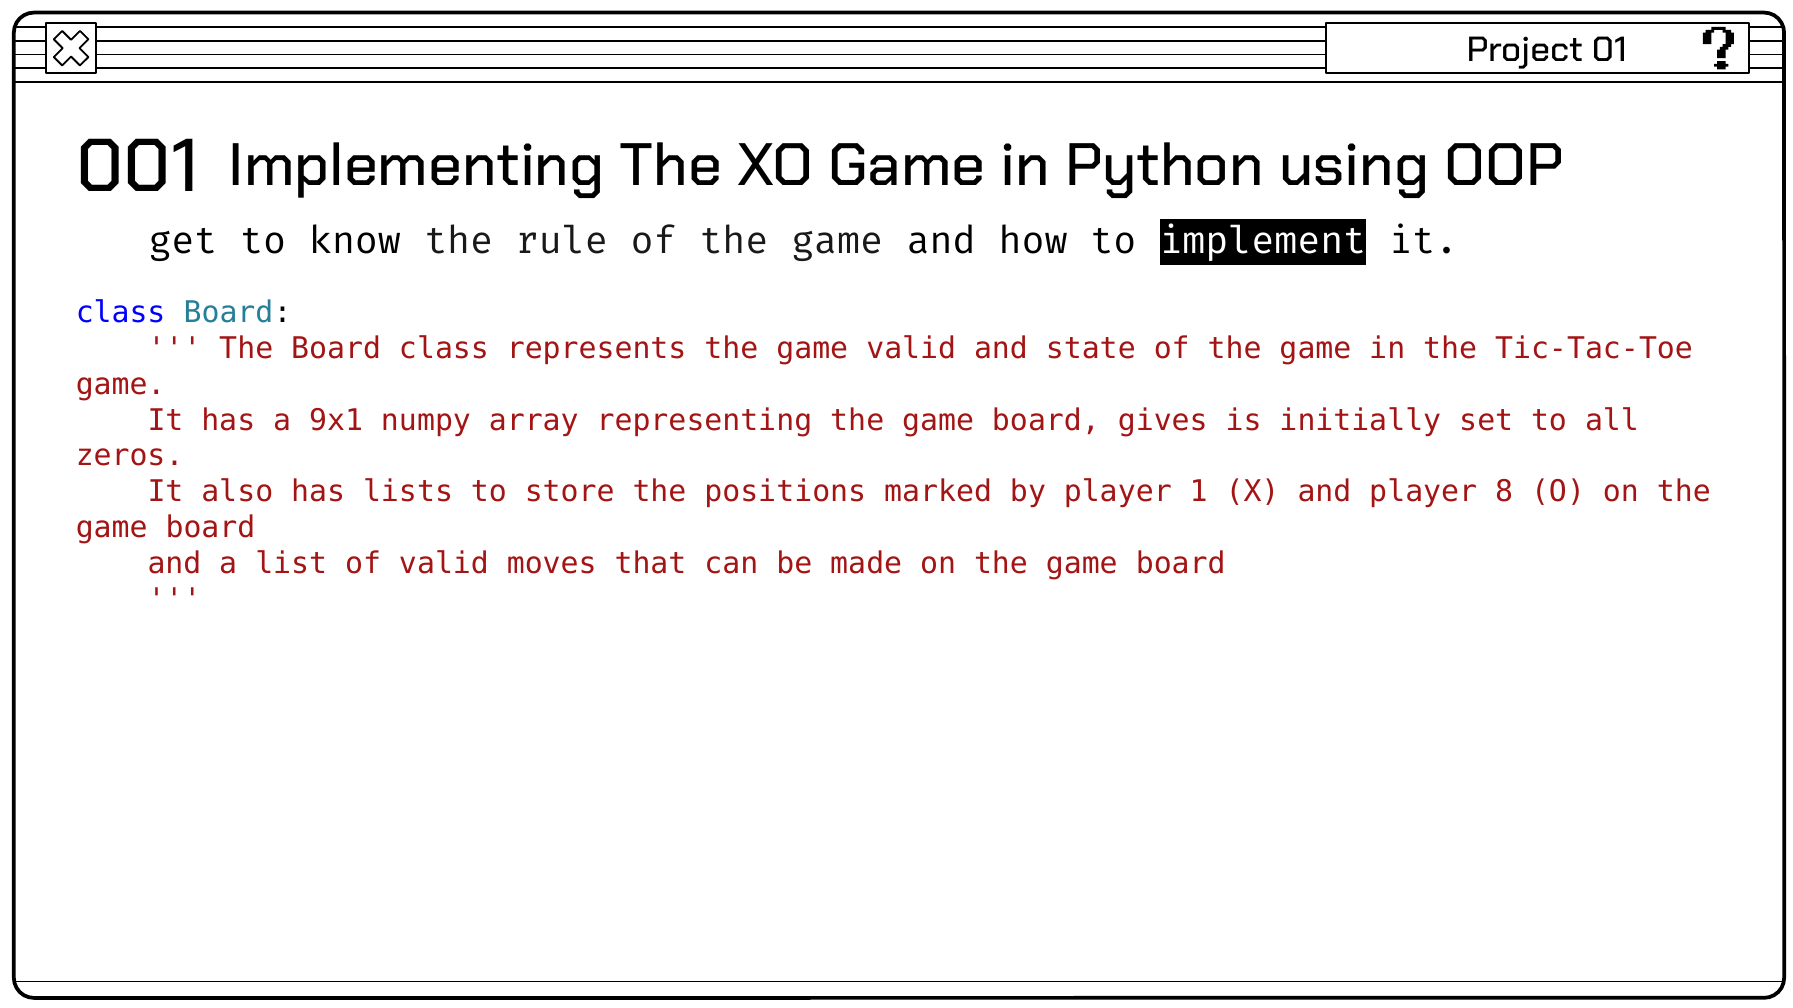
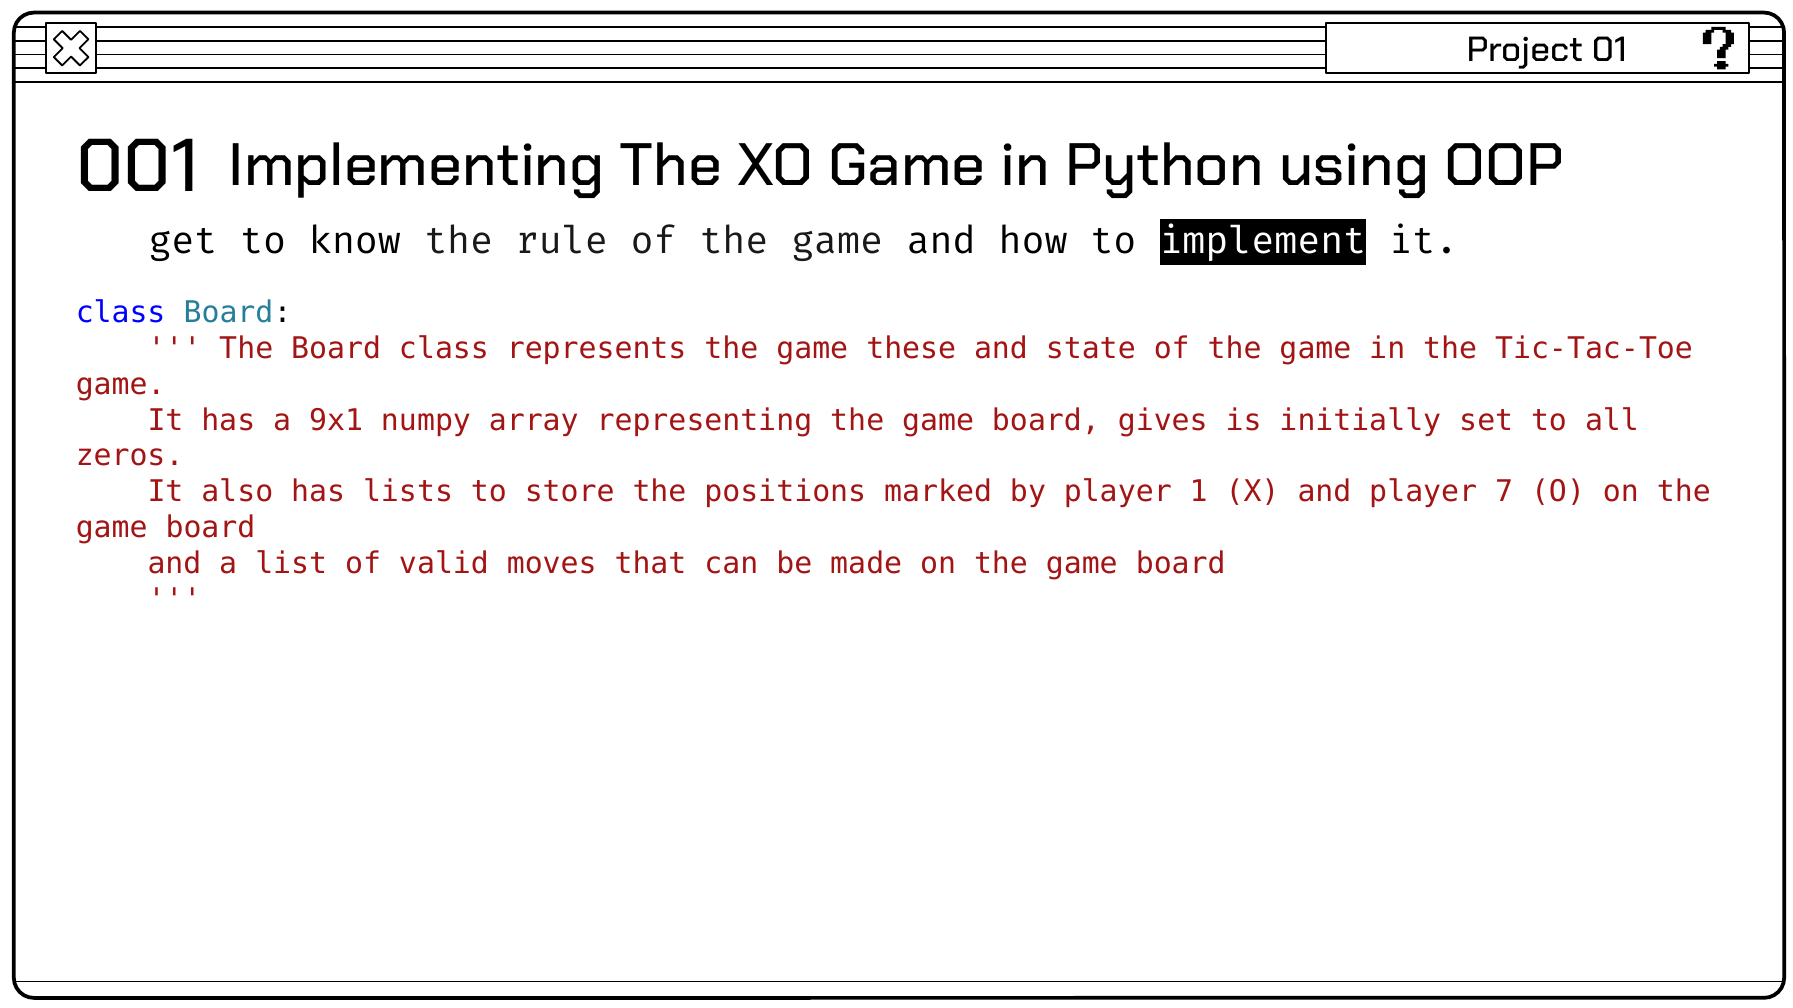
game valid: valid -> these (911, 349)
8: 8 -> 7 (1504, 492)
